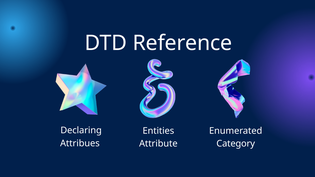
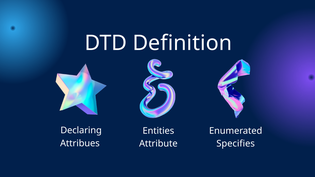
Reference: Reference -> Definition (182, 43)
Category: Category -> Specifies (236, 144)
